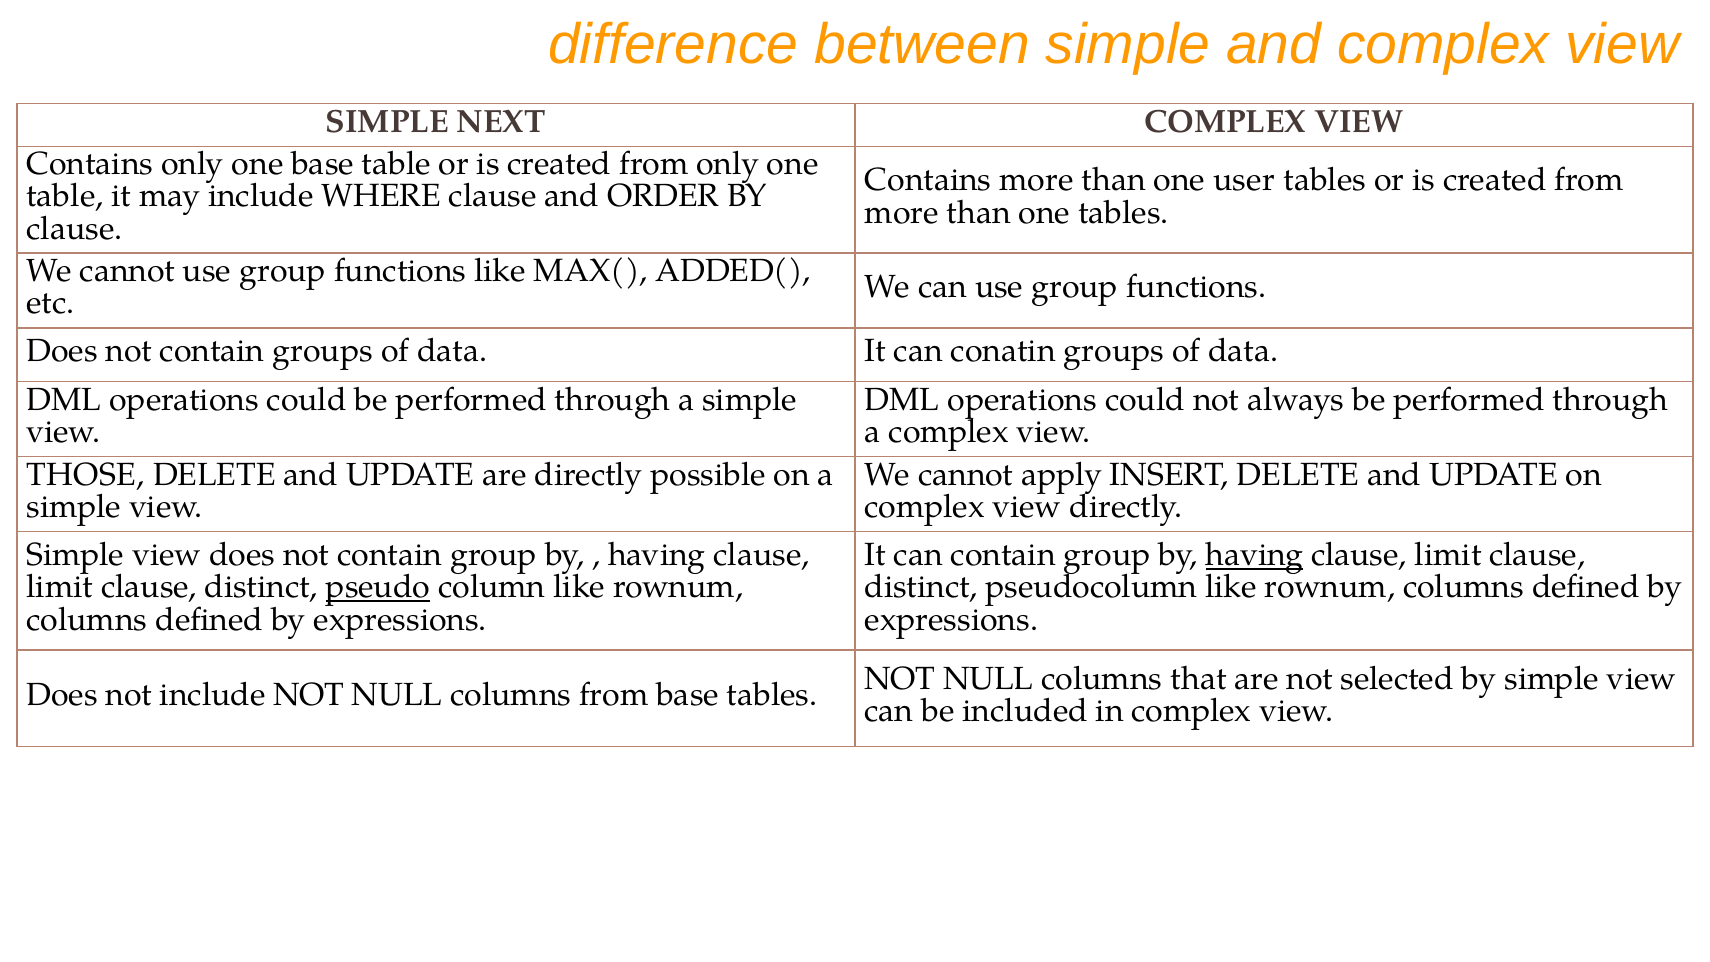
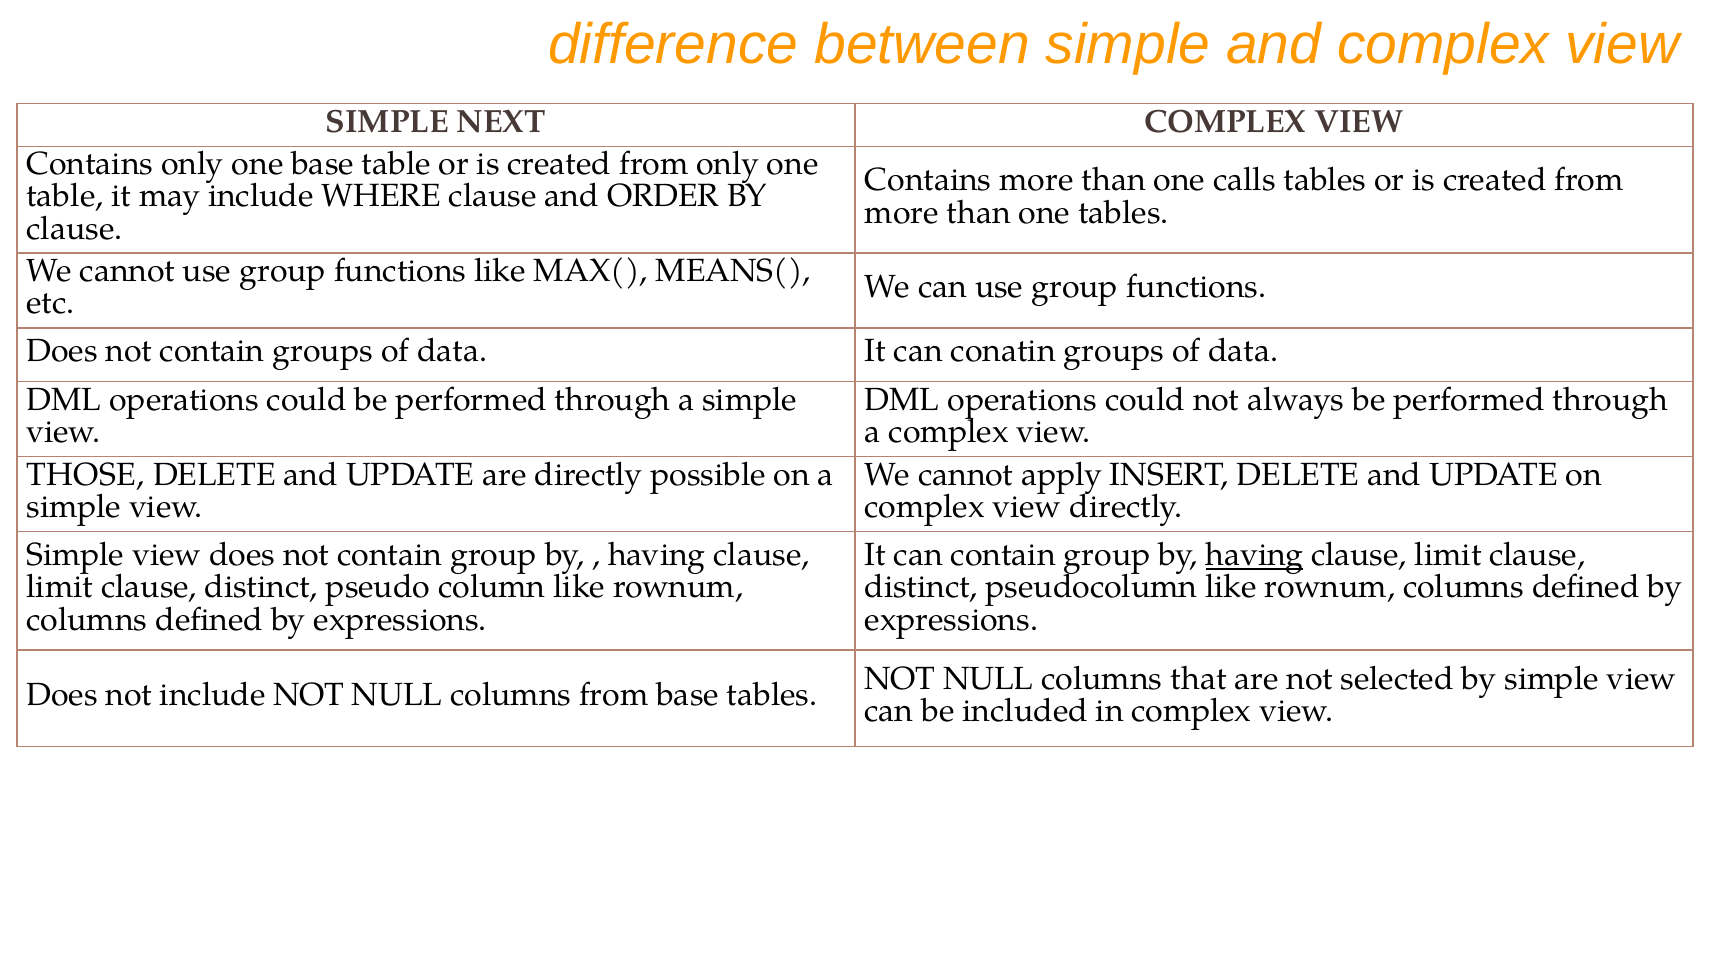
user: user -> calls (1244, 180)
ADDED(: ADDED( -> MEANS( (733, 271)
pseudo underline: present -> none (378, 587)
